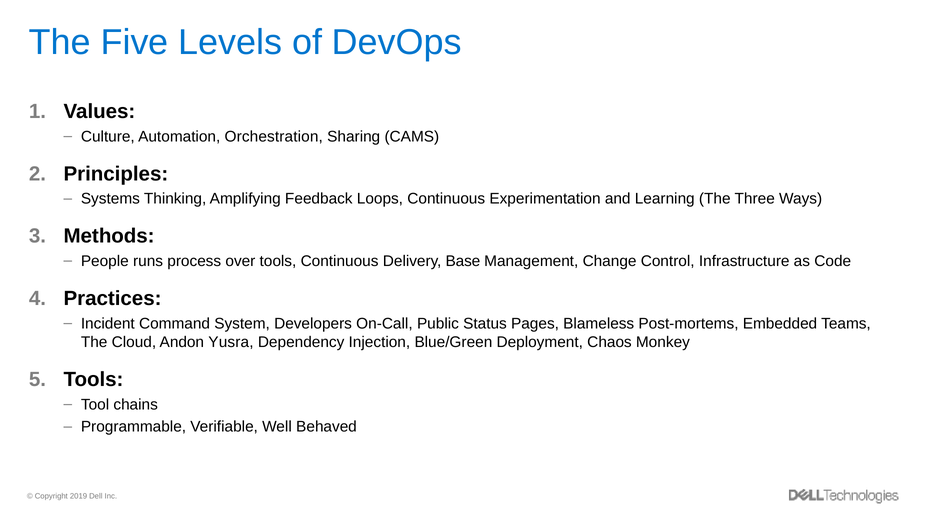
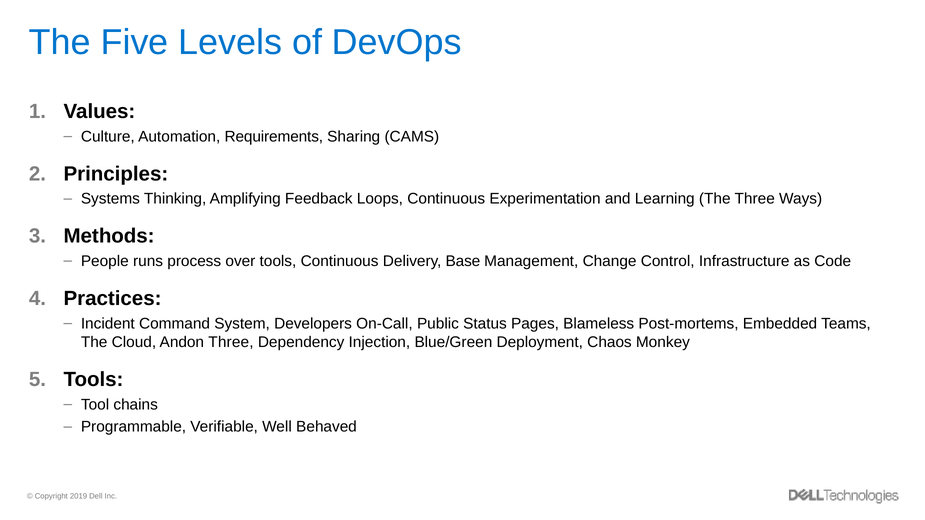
Orchestration: Orchestration -> Requirements (274, 137)
Andon Yusra: Yusra -> Three (231, 342)
